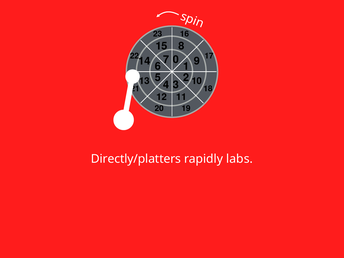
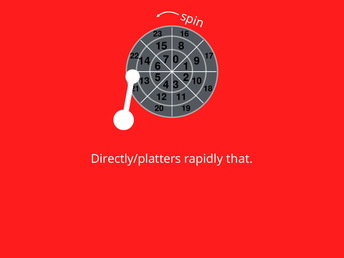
labs: labs -> that (240, 159)
